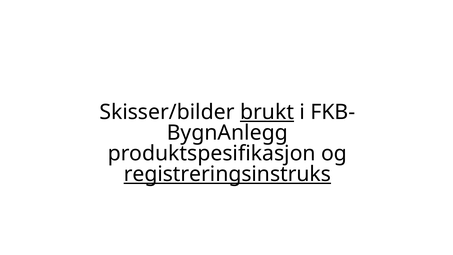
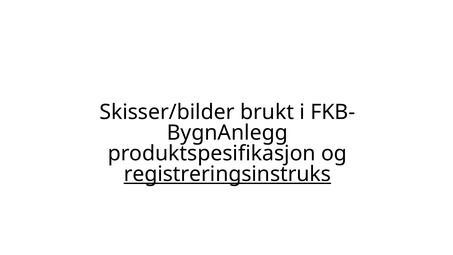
brukt underline: present -> none (267, 112)
